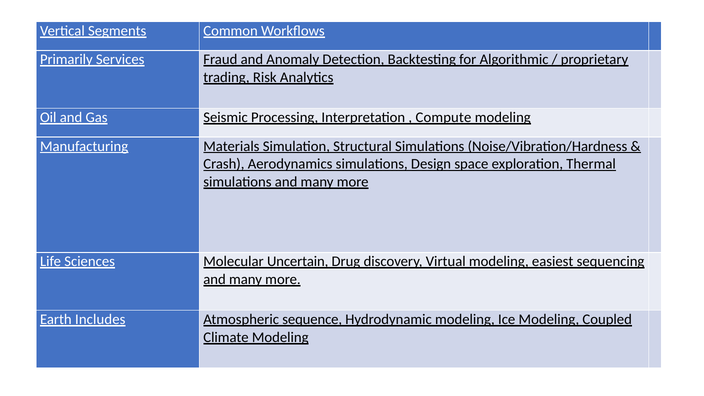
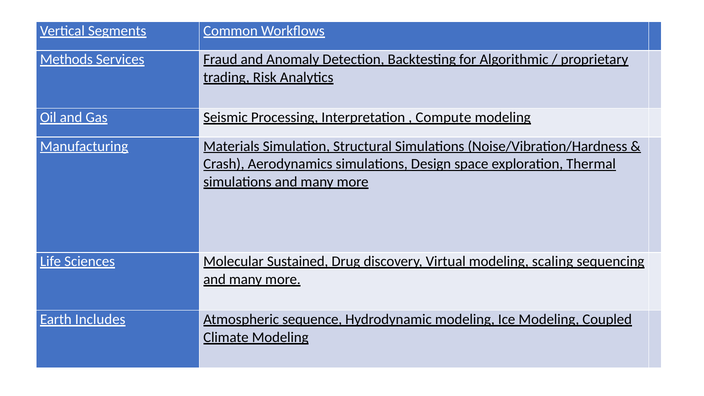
Primarily: Primarily -> Methods (66, 60)
Uncertain: Uncertain -> Sustained (298, 262)
easiest: easiest -> scaling (553, 262)
